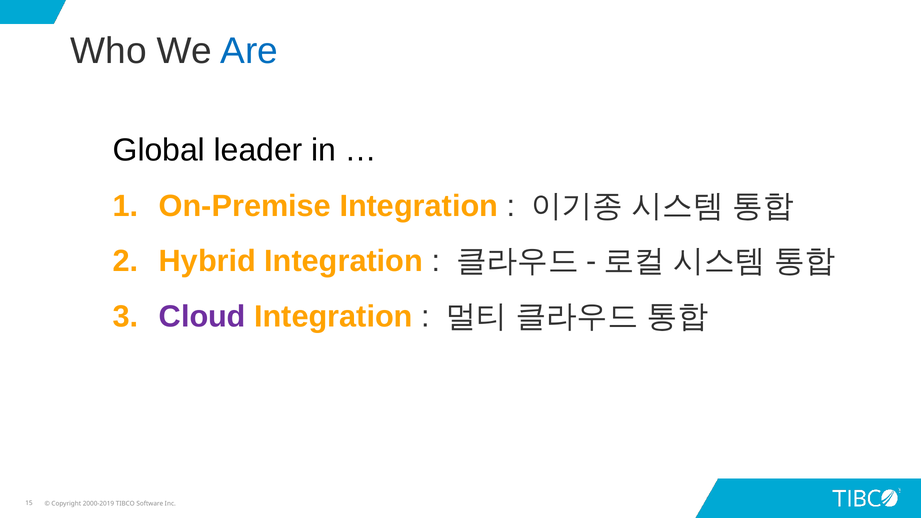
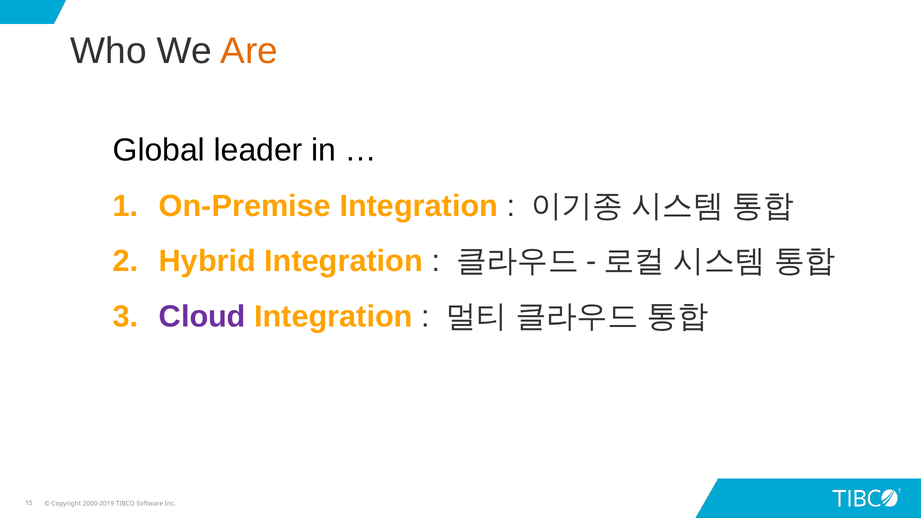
Are colour: blue -> orange (249, 51)
